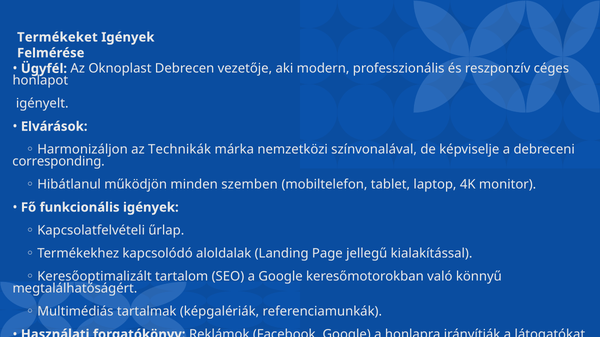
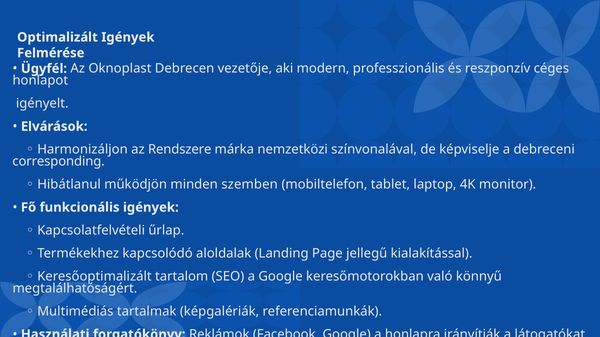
Termékeket: Termékeket -> Optimalizált (57, 37)
Technikák: Technikák -> Rendszere (180, 150)
